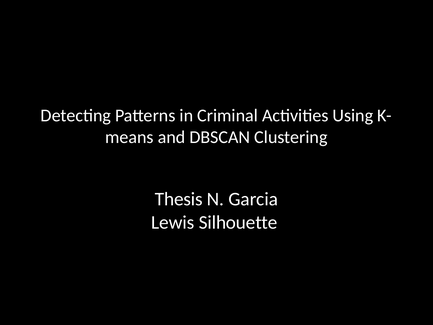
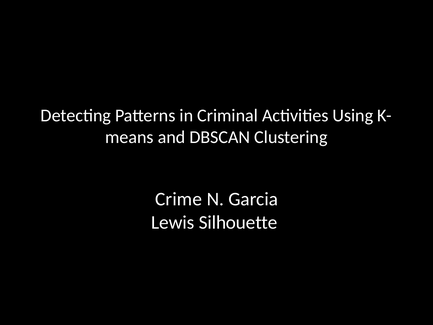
Thesis: Thesis -> Crime (179, 199)
